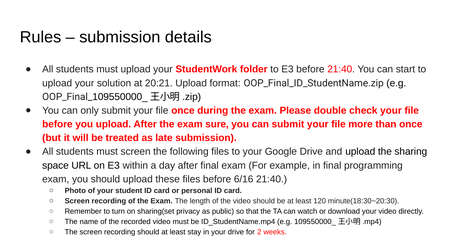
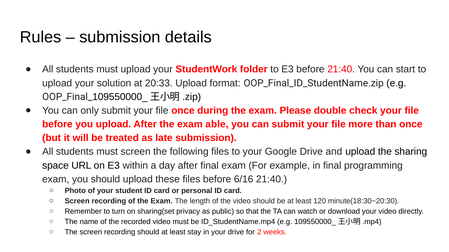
20:21: 20:21 -> 20:33 (159, 83)
sure: sure -> able (217, 125)
